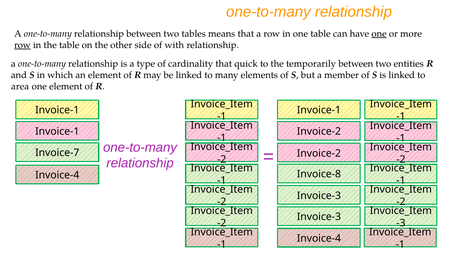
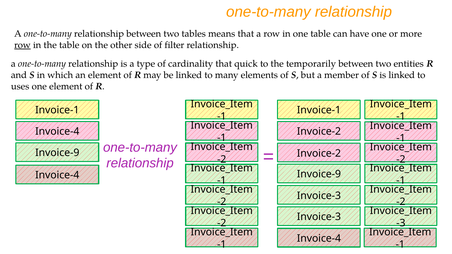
one underline: present -> none (379, 34)
with: with -> filter (174, 45)
area: area -> uses (20, 87)
Invoice-1: Invoice-1 -> Invoice-4 (57, 132)
Invoice-7: Invoice-7 -> Invoice-9 (57, 153)
Invoice-8: Invoice-8 -> Invoice-9 (319, 174)
